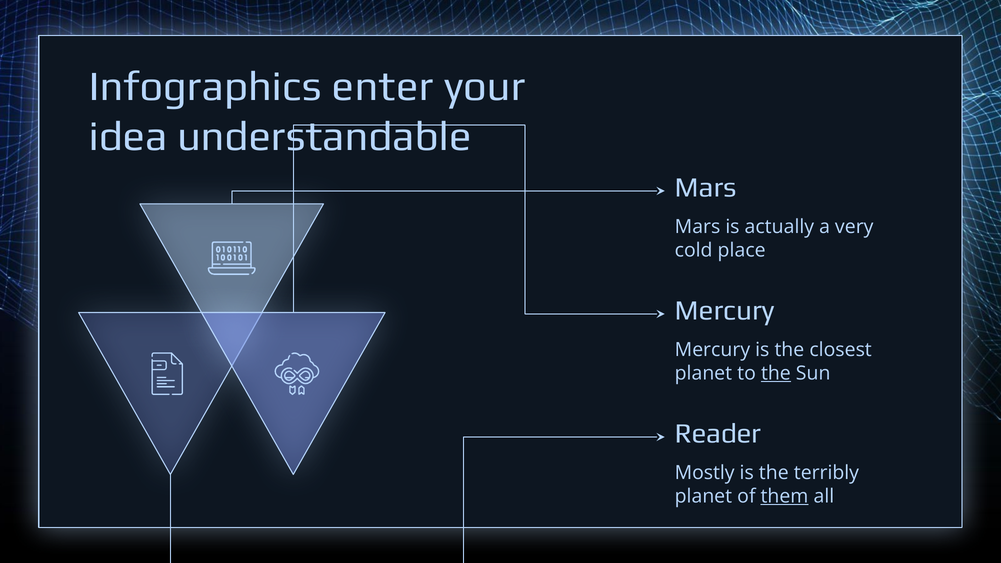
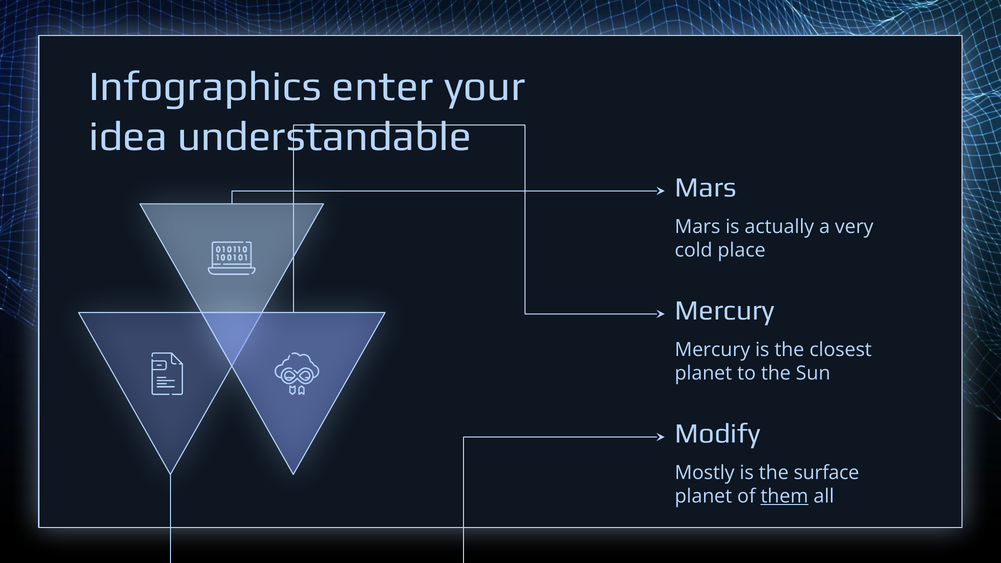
the underline: present -> none (776, 373)
Reader: Reader -> Modify (718, 434)
terribly: terribly -> surface (827, 473)
